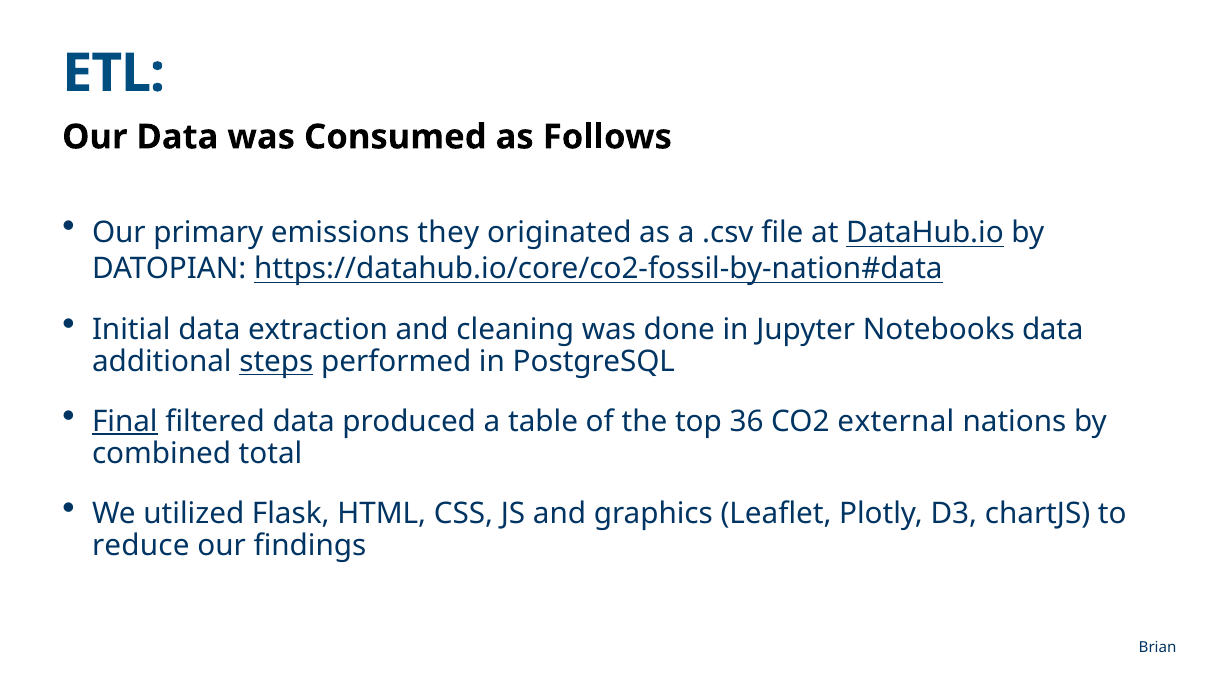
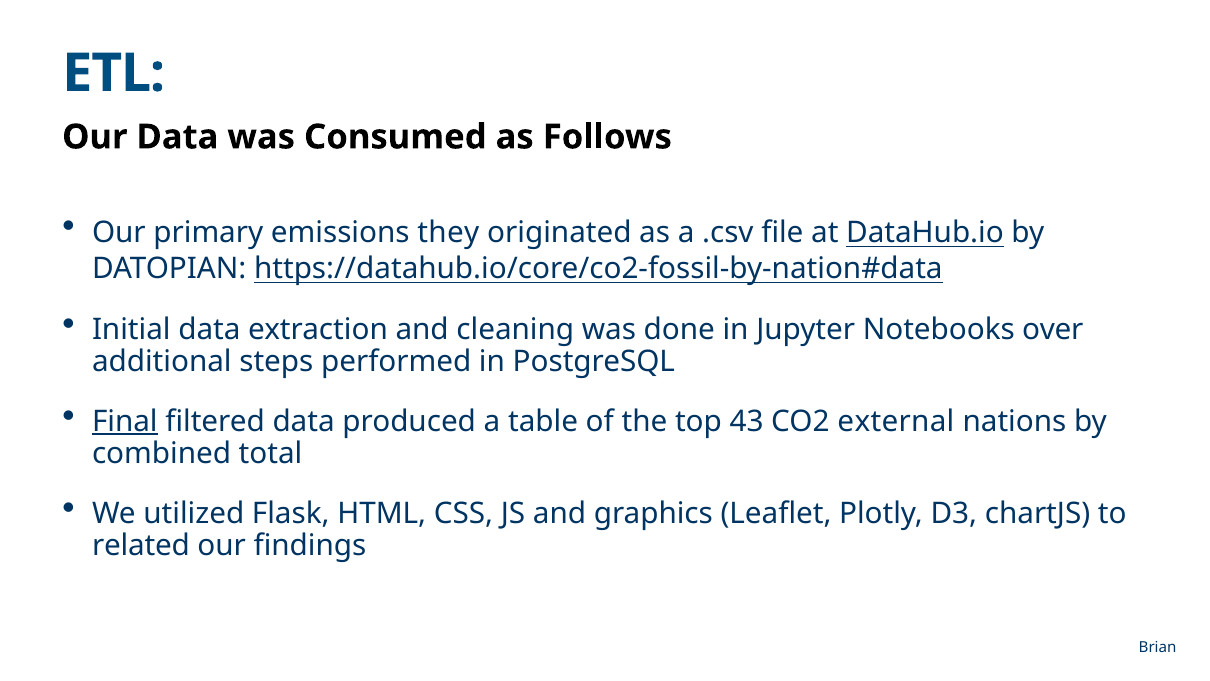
Notebooks data: data -> over (1053, 330)
steps underline: present -> none (276, 362)
36: 36 -> 43 (747, 421)
reduce: reduce -> related (141, 545)
